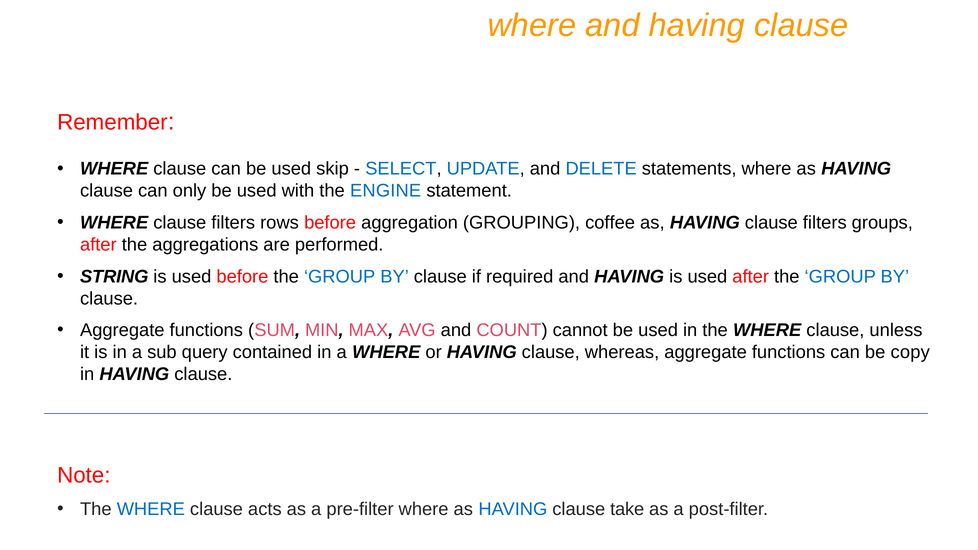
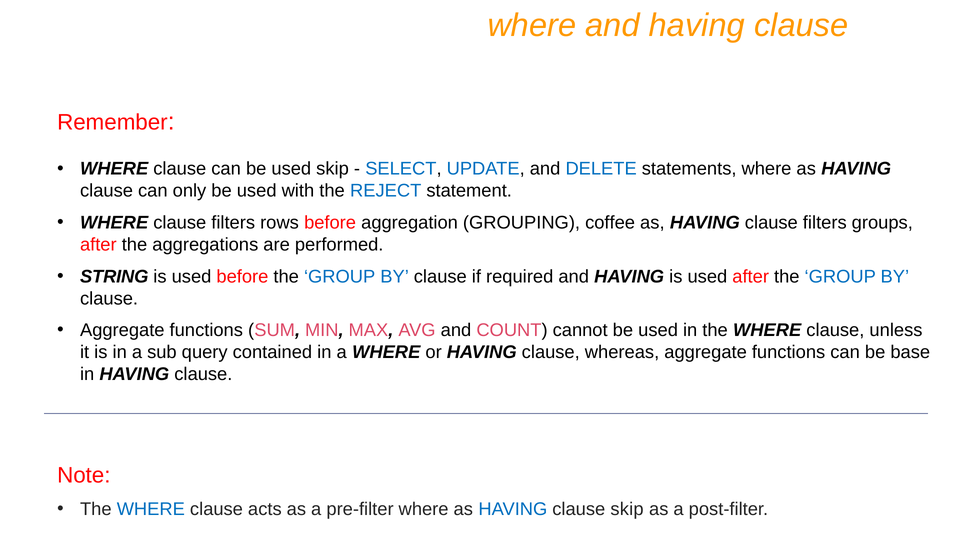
ENGINE: ENGINE -> REJECT (386, 191)
copy: copy -> base (910, 352)
clause take: take -> skip (627, 509)
